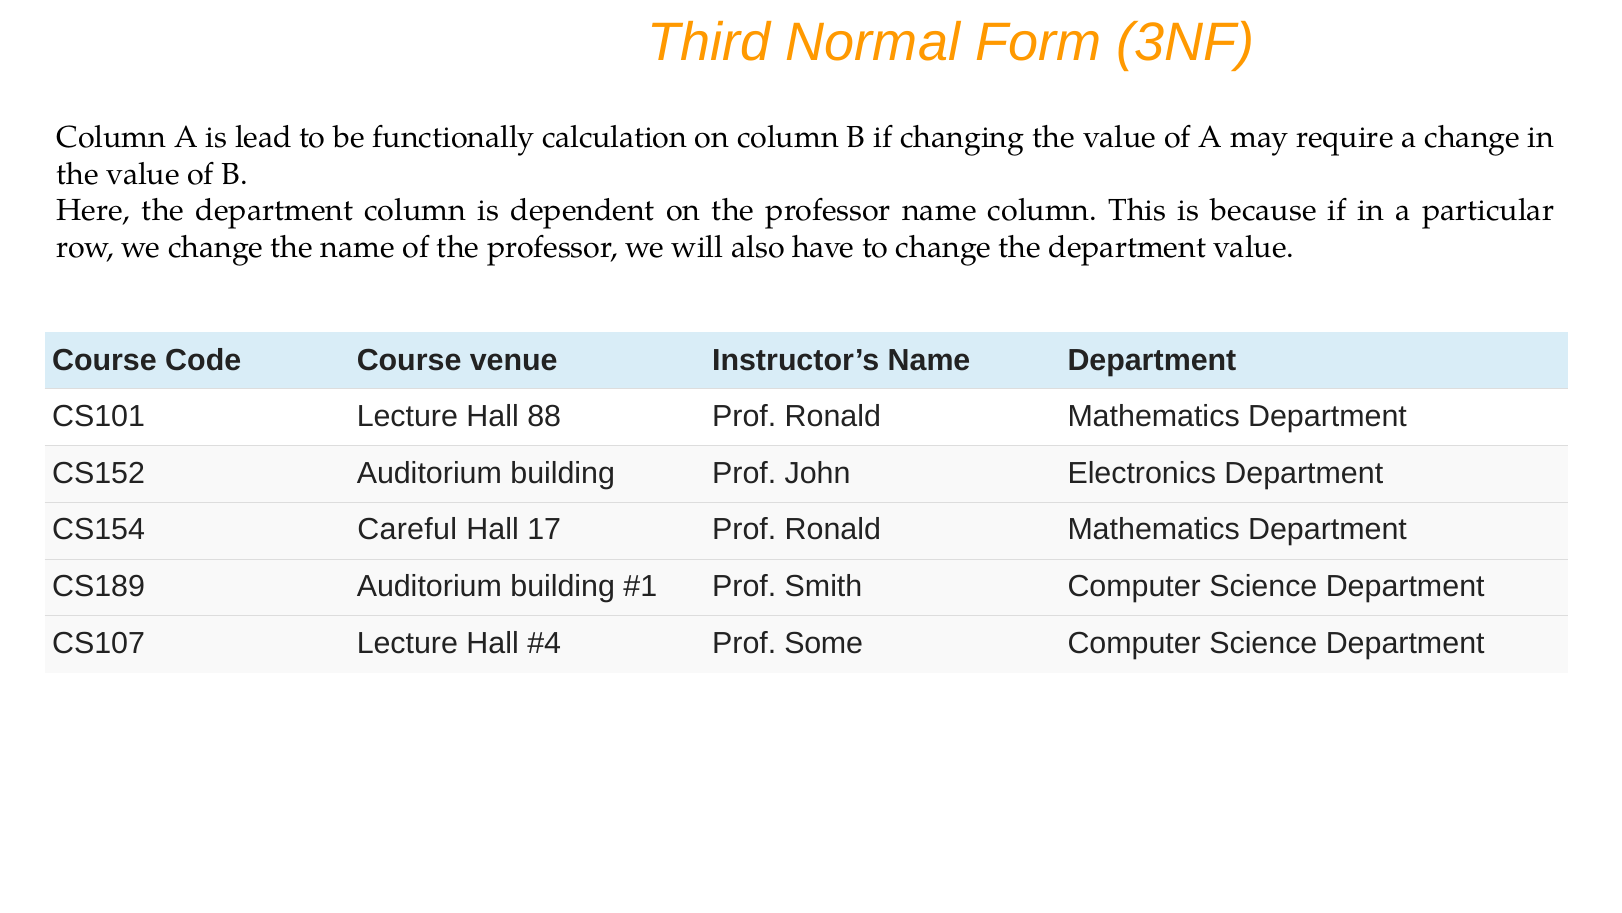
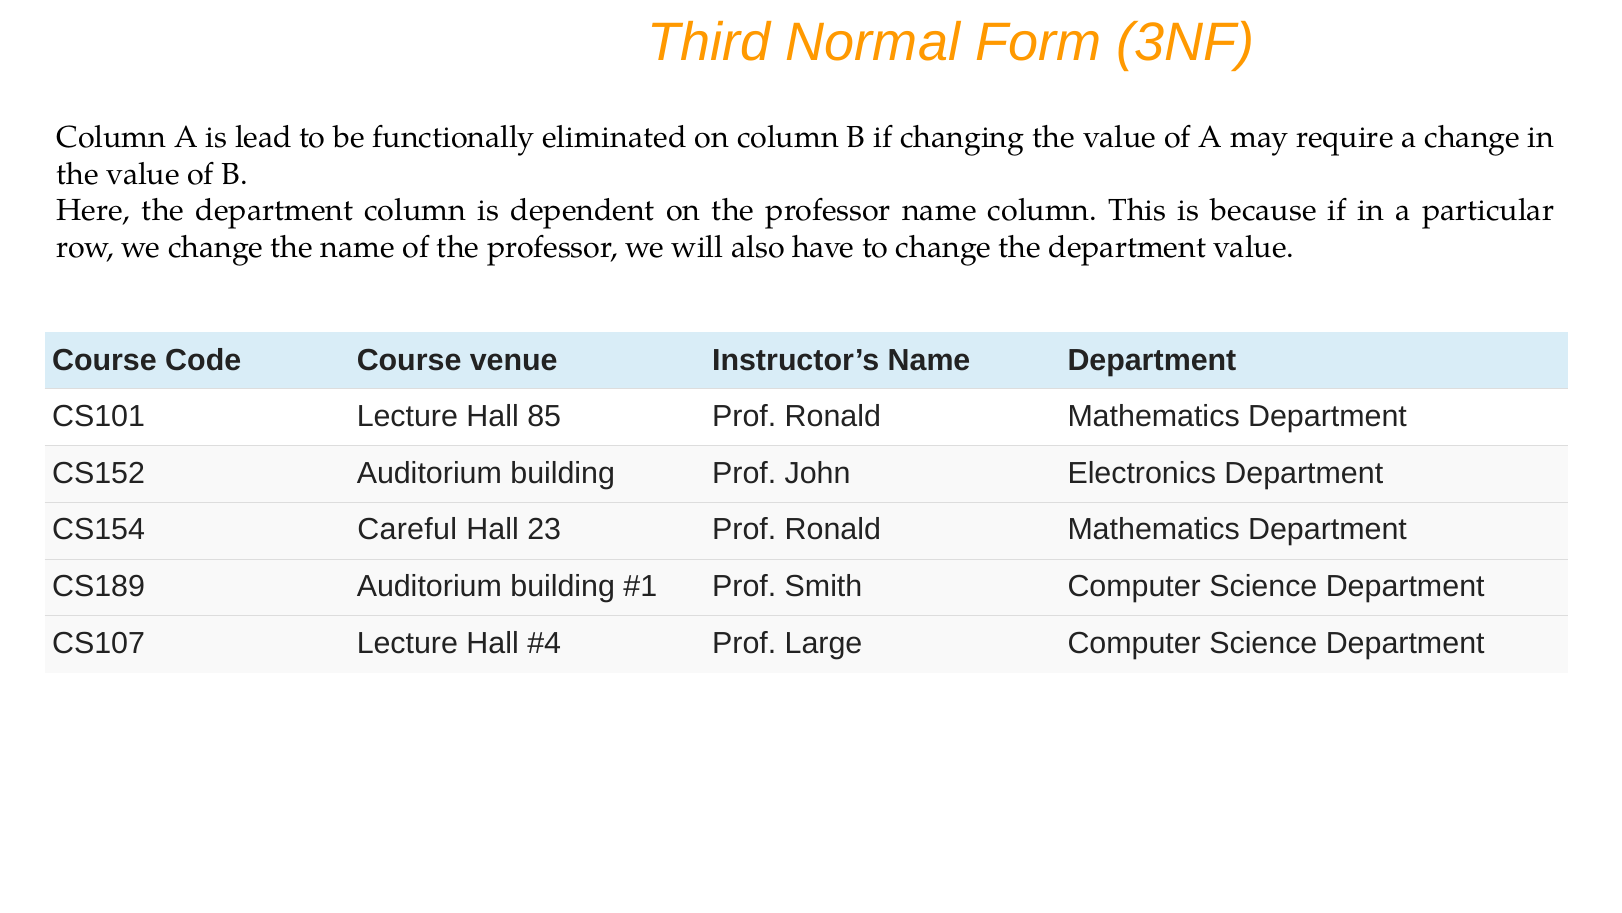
calculation: calculation -> eliminated (614, 138)
88: 88 -> 85 (544, 416)
17: 17 -> 23 (544, 530)
Some: Some -> Large (824, 643)
